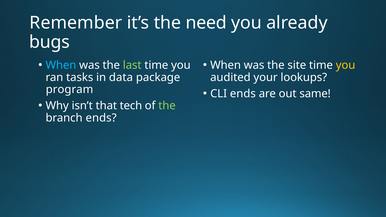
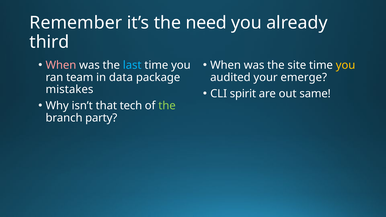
bugs: bugs -> third (49, 42)
When colour: light blue -> pink (61, 65)
last colour: light green -> light blue (132, 65)
tasks: tasks -> team (80, 77)
lookups: lookups -> emerge (304, 77)
program: program -> mistakes (70, 90)
CLI ends: ends -> spirit (243, 94)
branch ends: ends -> party (101, 118)
